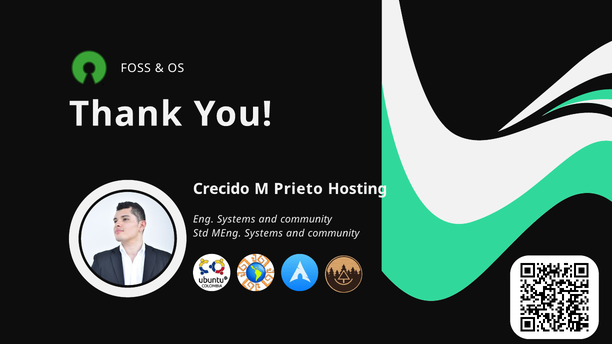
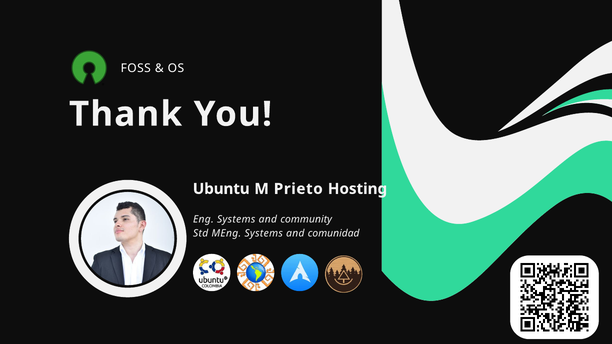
Crecido: Crecido -> Ubuntu (221, 189)
MEng Systems and community: community -> comunidad (334, 234)
